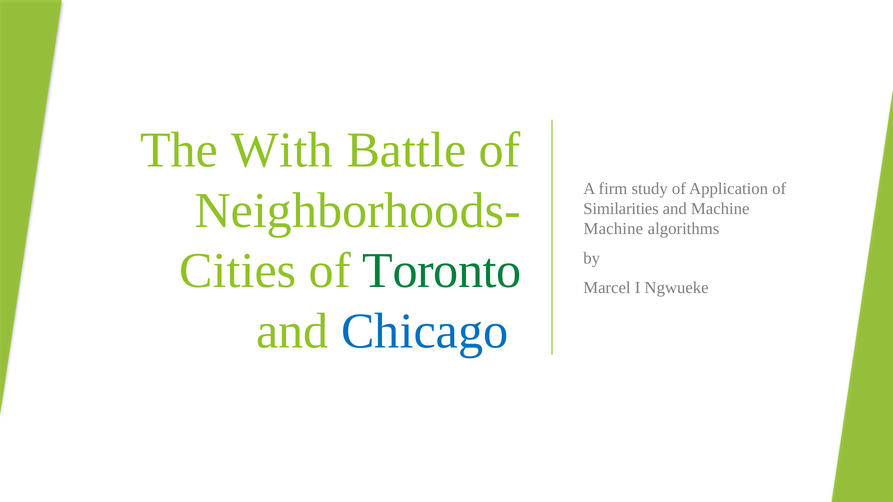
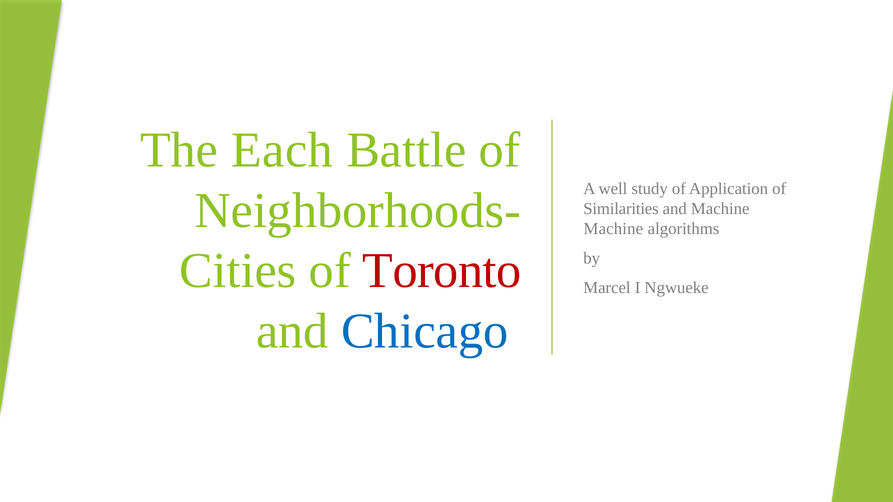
With: With -> Each (282, 150)
firm: firm -> well (613, 189)
Toronto colour: green -> red (442, 271)
